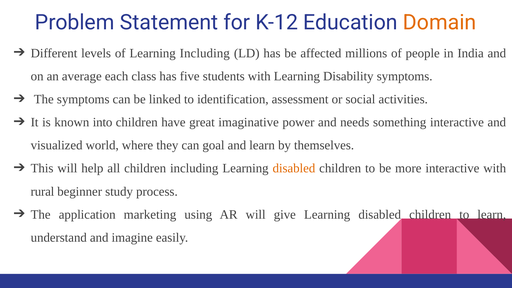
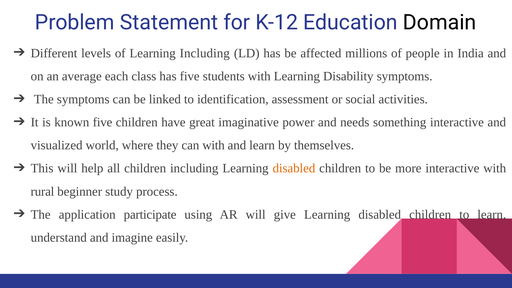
Domain colour: orange -> black (440, 22)
known into: into -> five (103, 122)
can goal: goal -> with (214, 145)
marketing: marketing -> participate (150, 215)
